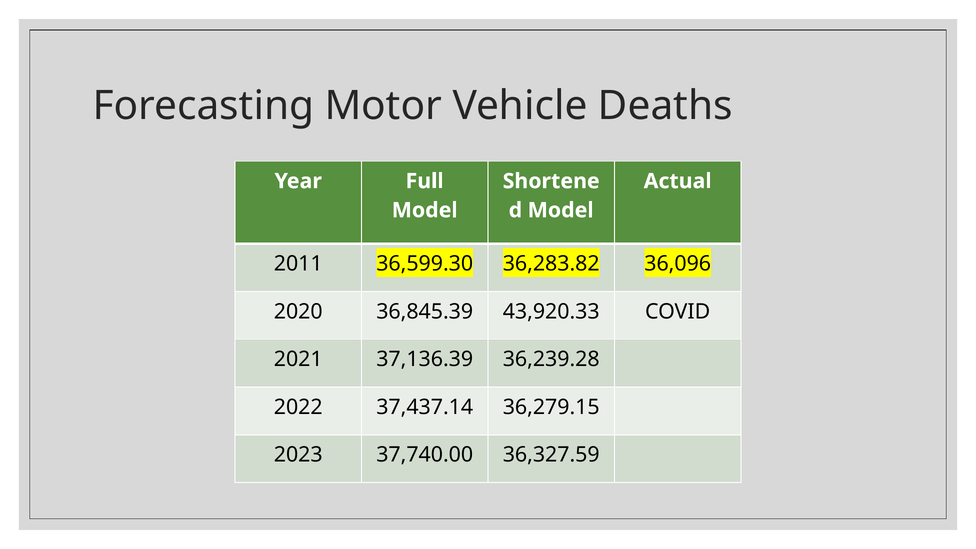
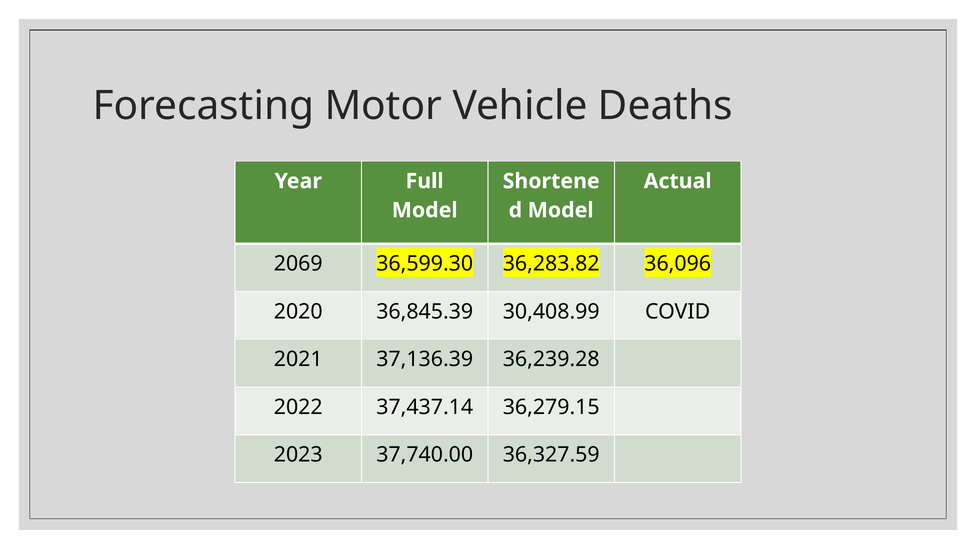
2011: 2011 -> 2069 (298, 264)
43,920.33: 43,920.33 -> 30,408.99 (551, 311)
